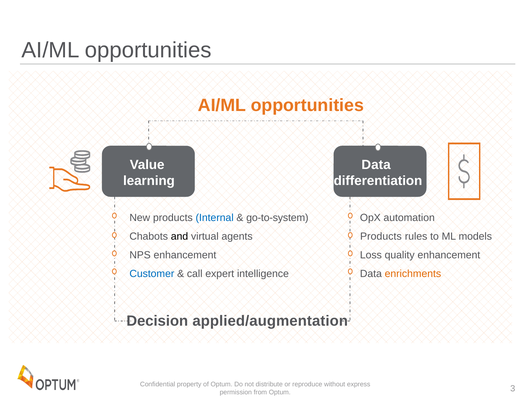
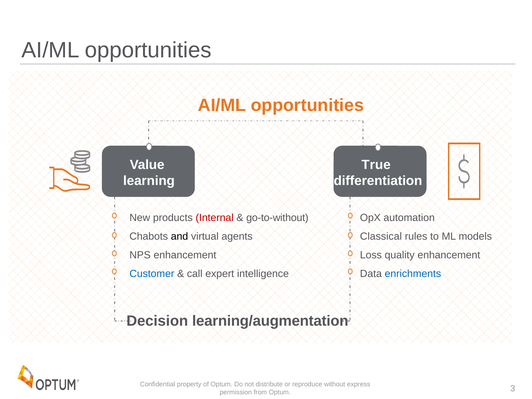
Data: Data -> True (376, 165)
Internal colour: blue -> red (215, 218)
go-to-system: go-to-system -> go-to-without (277, 218)
Products: Products -> Classical (381, 236)
enrichments colour: orange -> blue (413, 274)
applied/augmentation: applied/augmentation -> learning/augmentation (270, 321)
